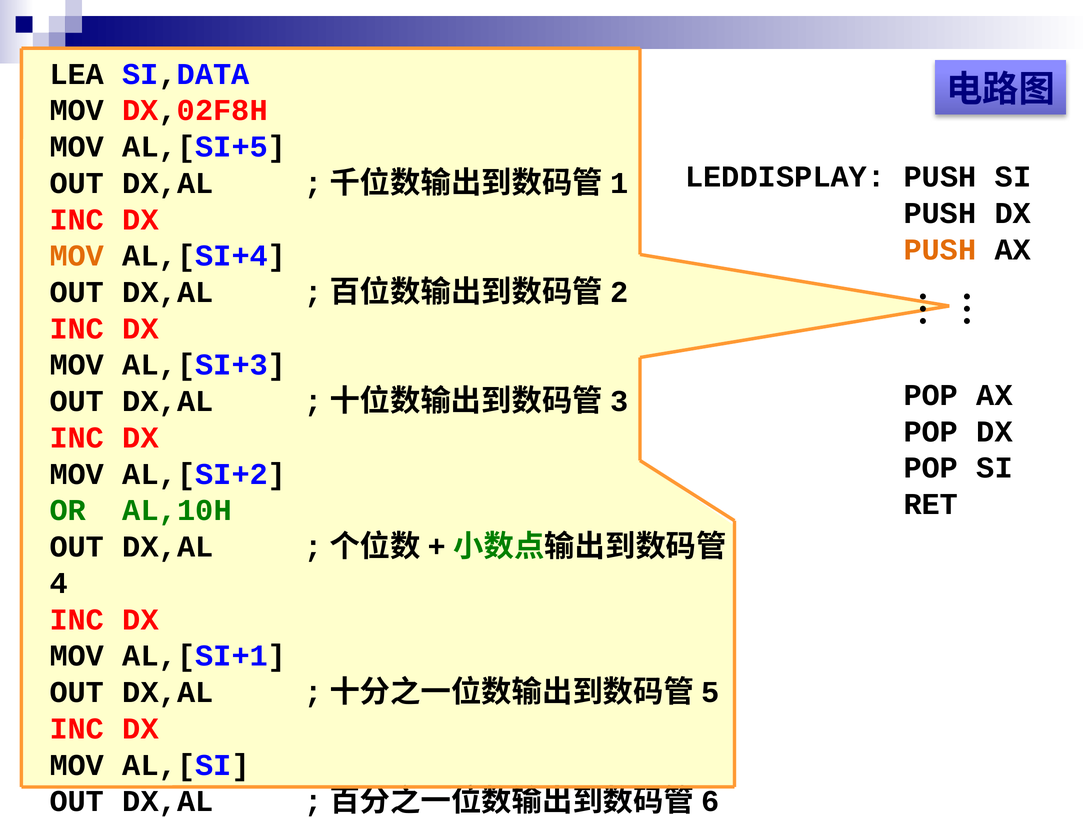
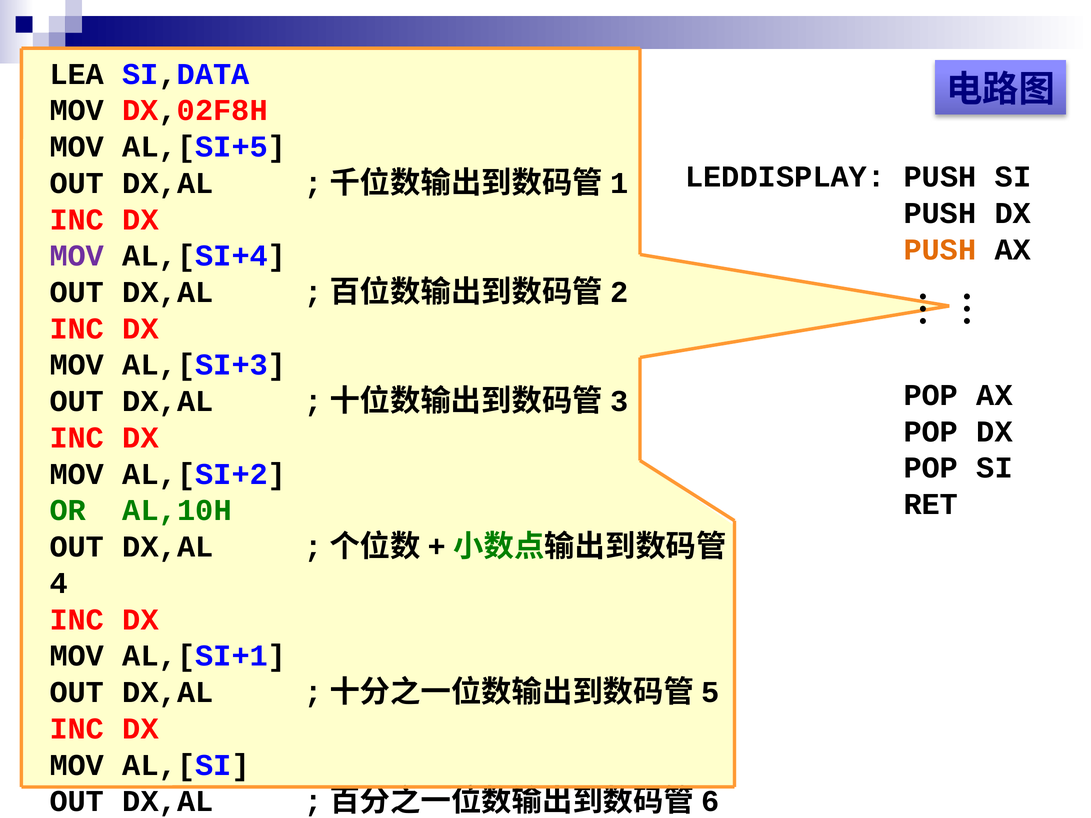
MOV colour: orange -> purple (77, 256)
